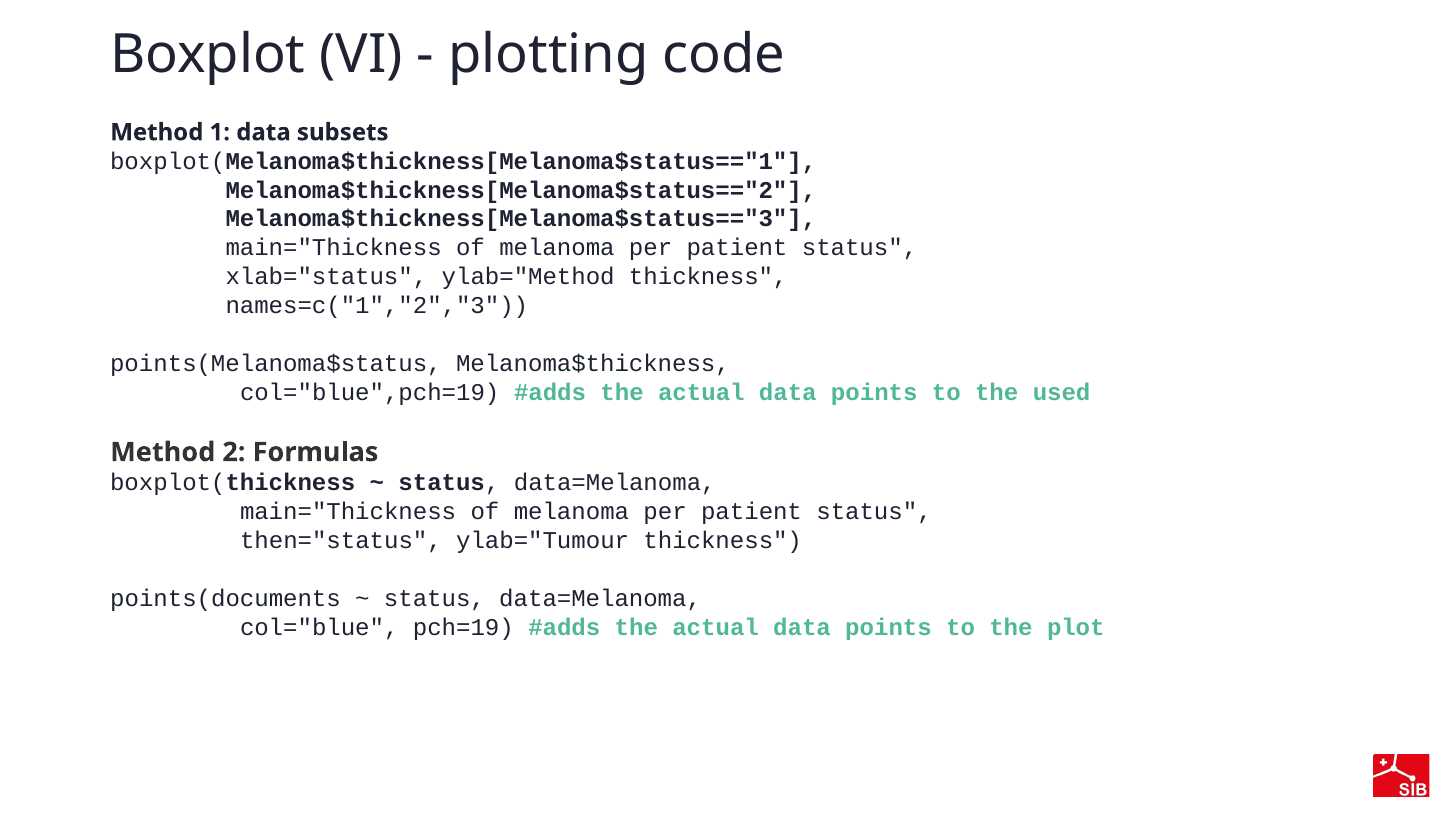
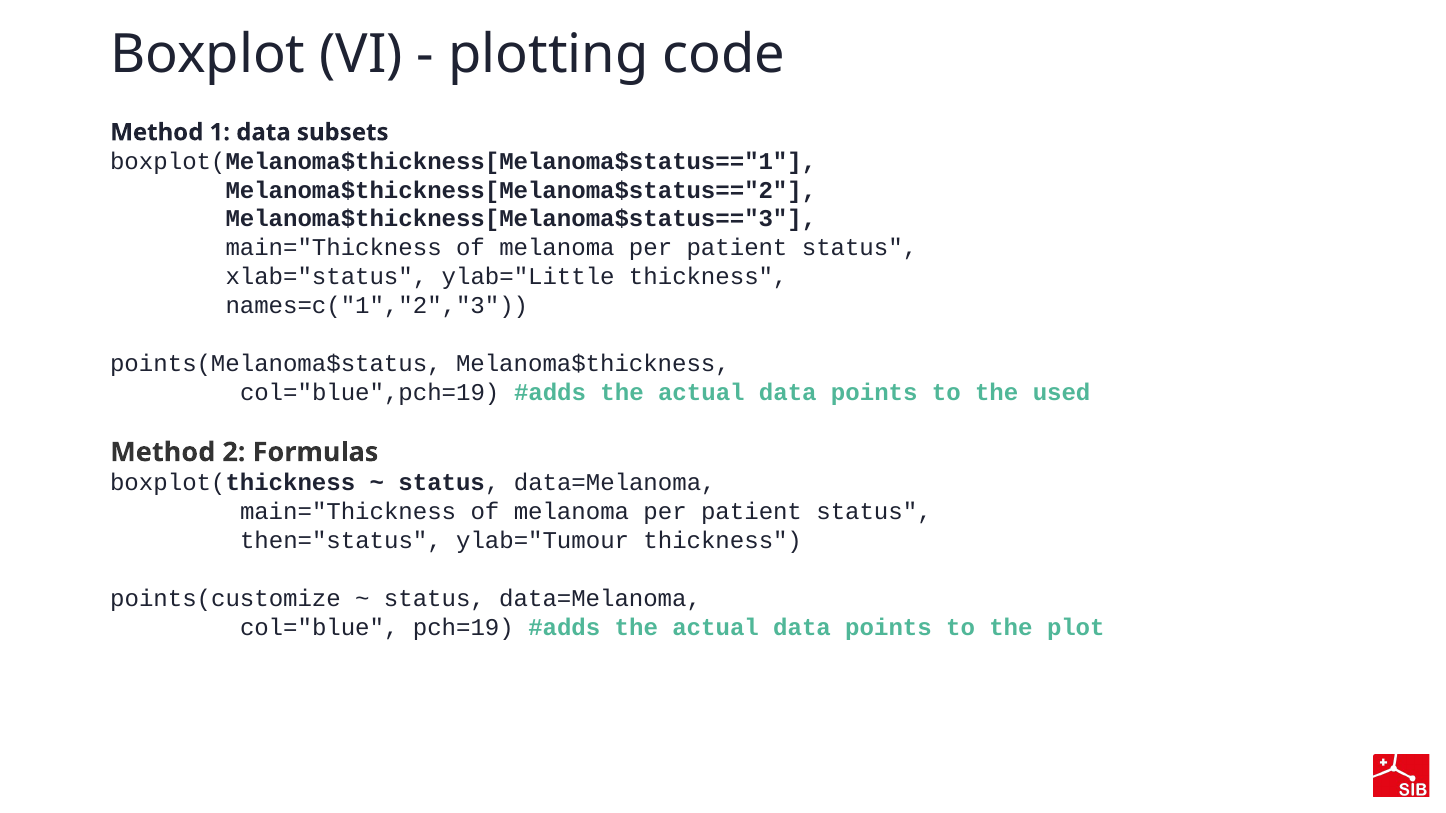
ylab="Method: ylab="Method -> ylab="Little (528, 277)
points(documents: points(documents -> points(customize (226, 599)
